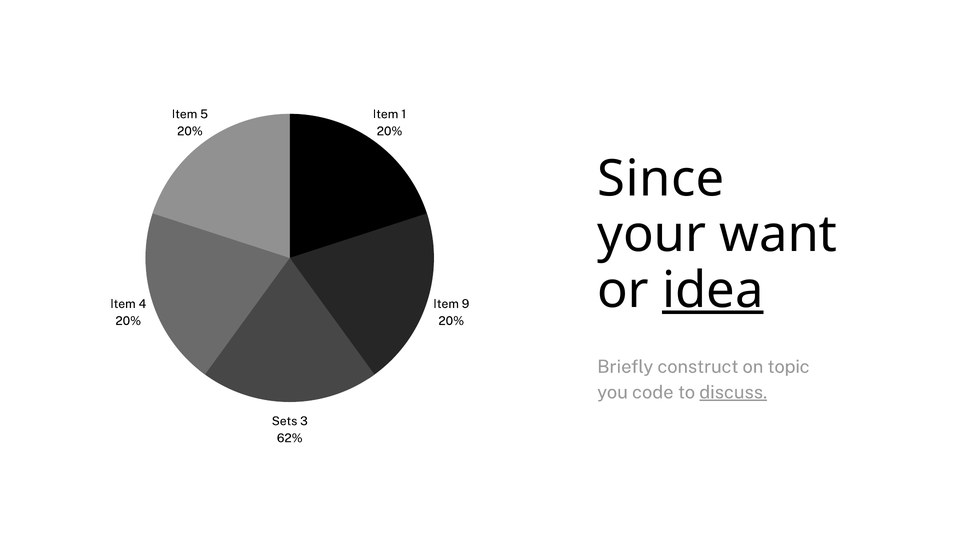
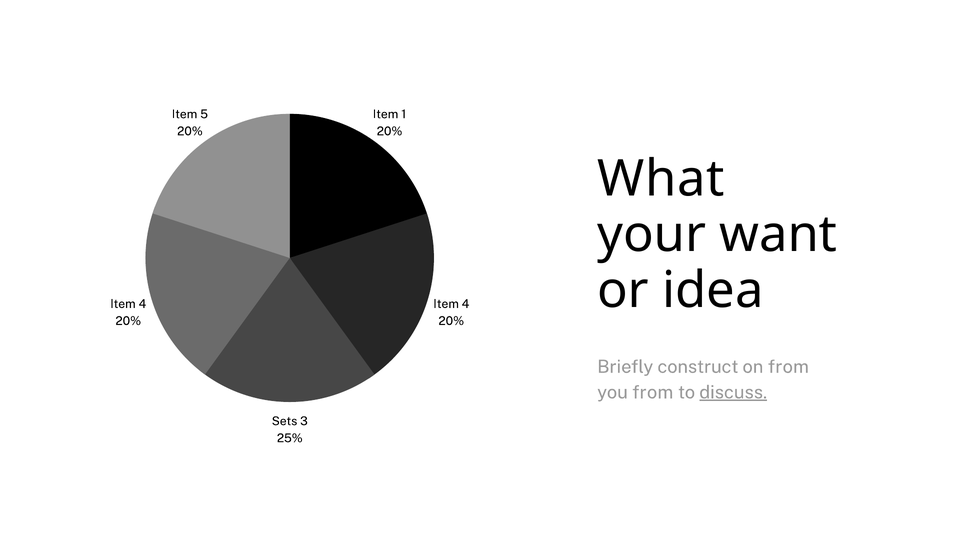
Since: Since -> What (661, 179)
idea underline: present -> none (713, 291)
9: 9 -> 4 (465, 304)
on topic: topic -> from (788, 367)
you code: code -> from (653, 393)
62%: 62% -> 25% (290, 439)
